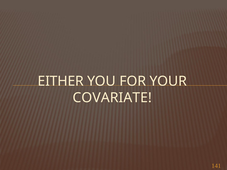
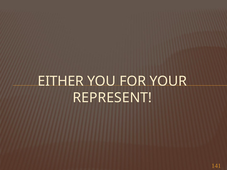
COVARIATE: COVARIATE -> REPRESENT (112, 98)
